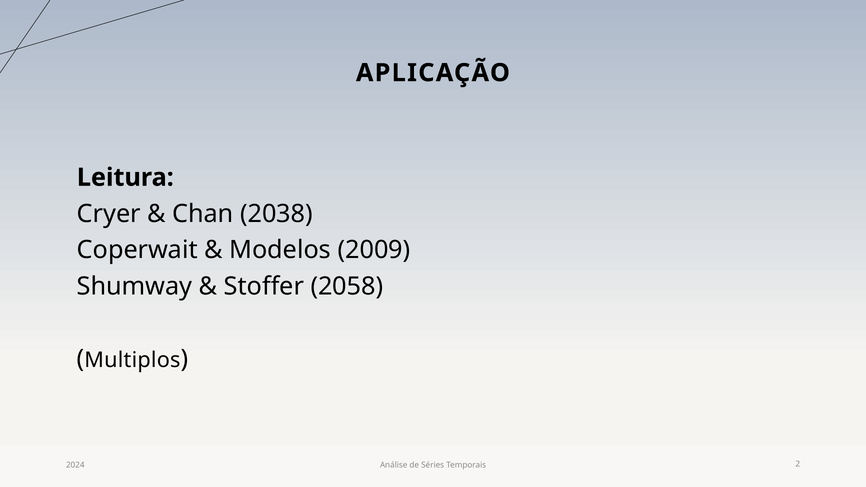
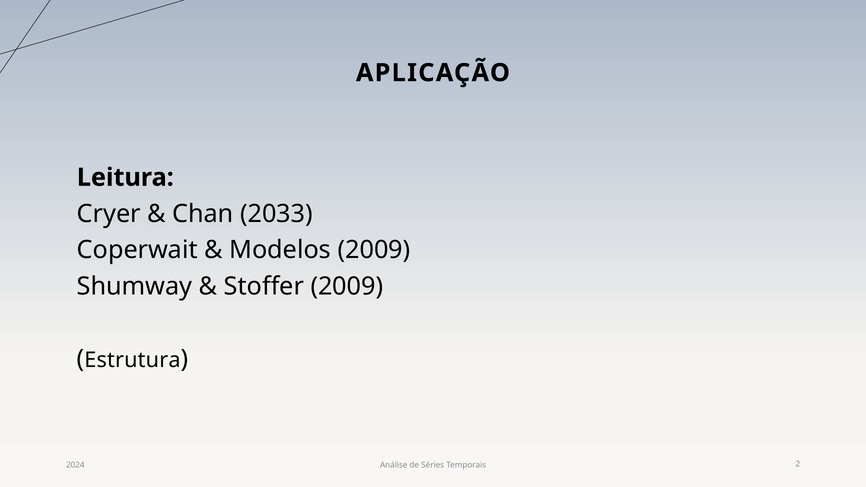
2038: 2038 -> 2033 (276, 214)
Stoffer 2058: 2058 -> 2009 (347, 286)
Multiplos: Multiplos -> Estrutura (132, 360)
